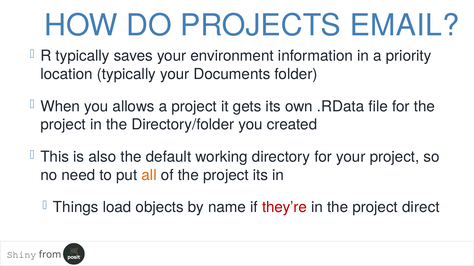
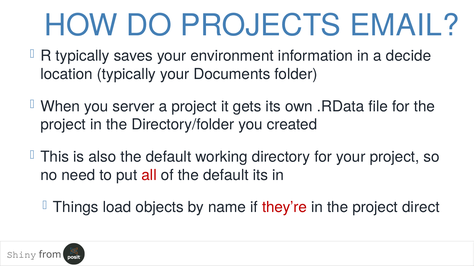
priority: priority -> decide (409, 56)
allows: allows -> server (134, 107)
all colour: orange -> red (149, 175)
of the project: project -> default (226, 175)
